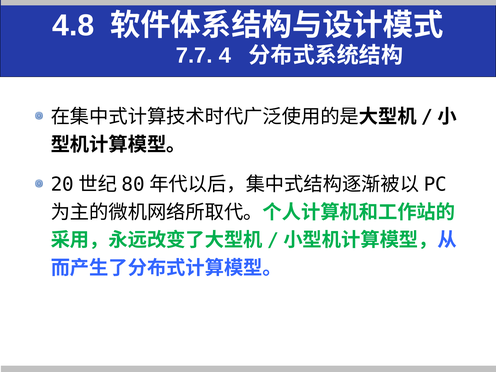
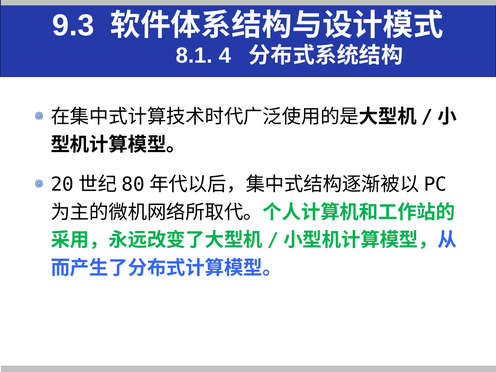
4.8: 4.8 -> 9.3 (73, 25)
7.7: 7.7 -> 8.1 (194, 56)
